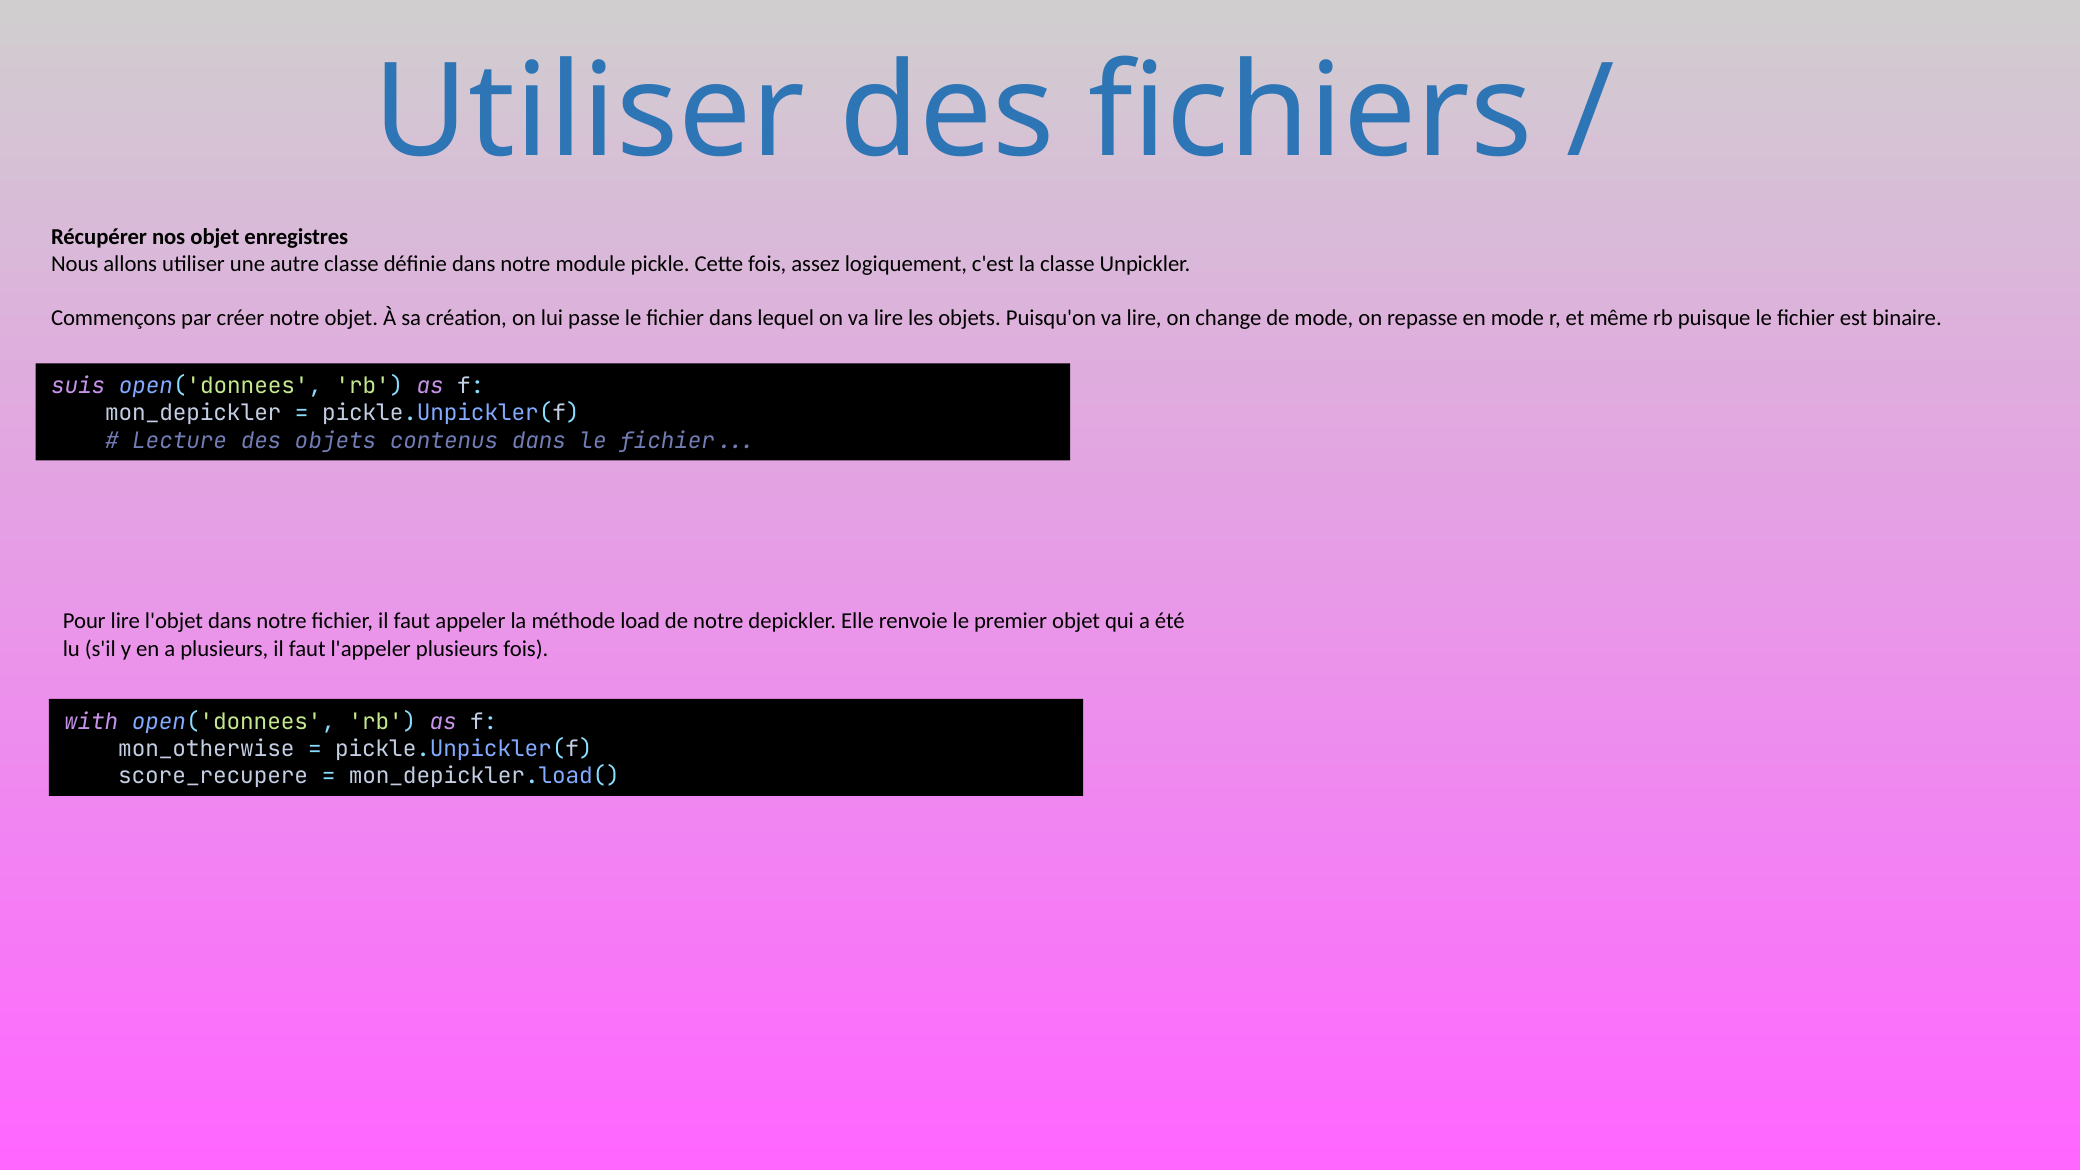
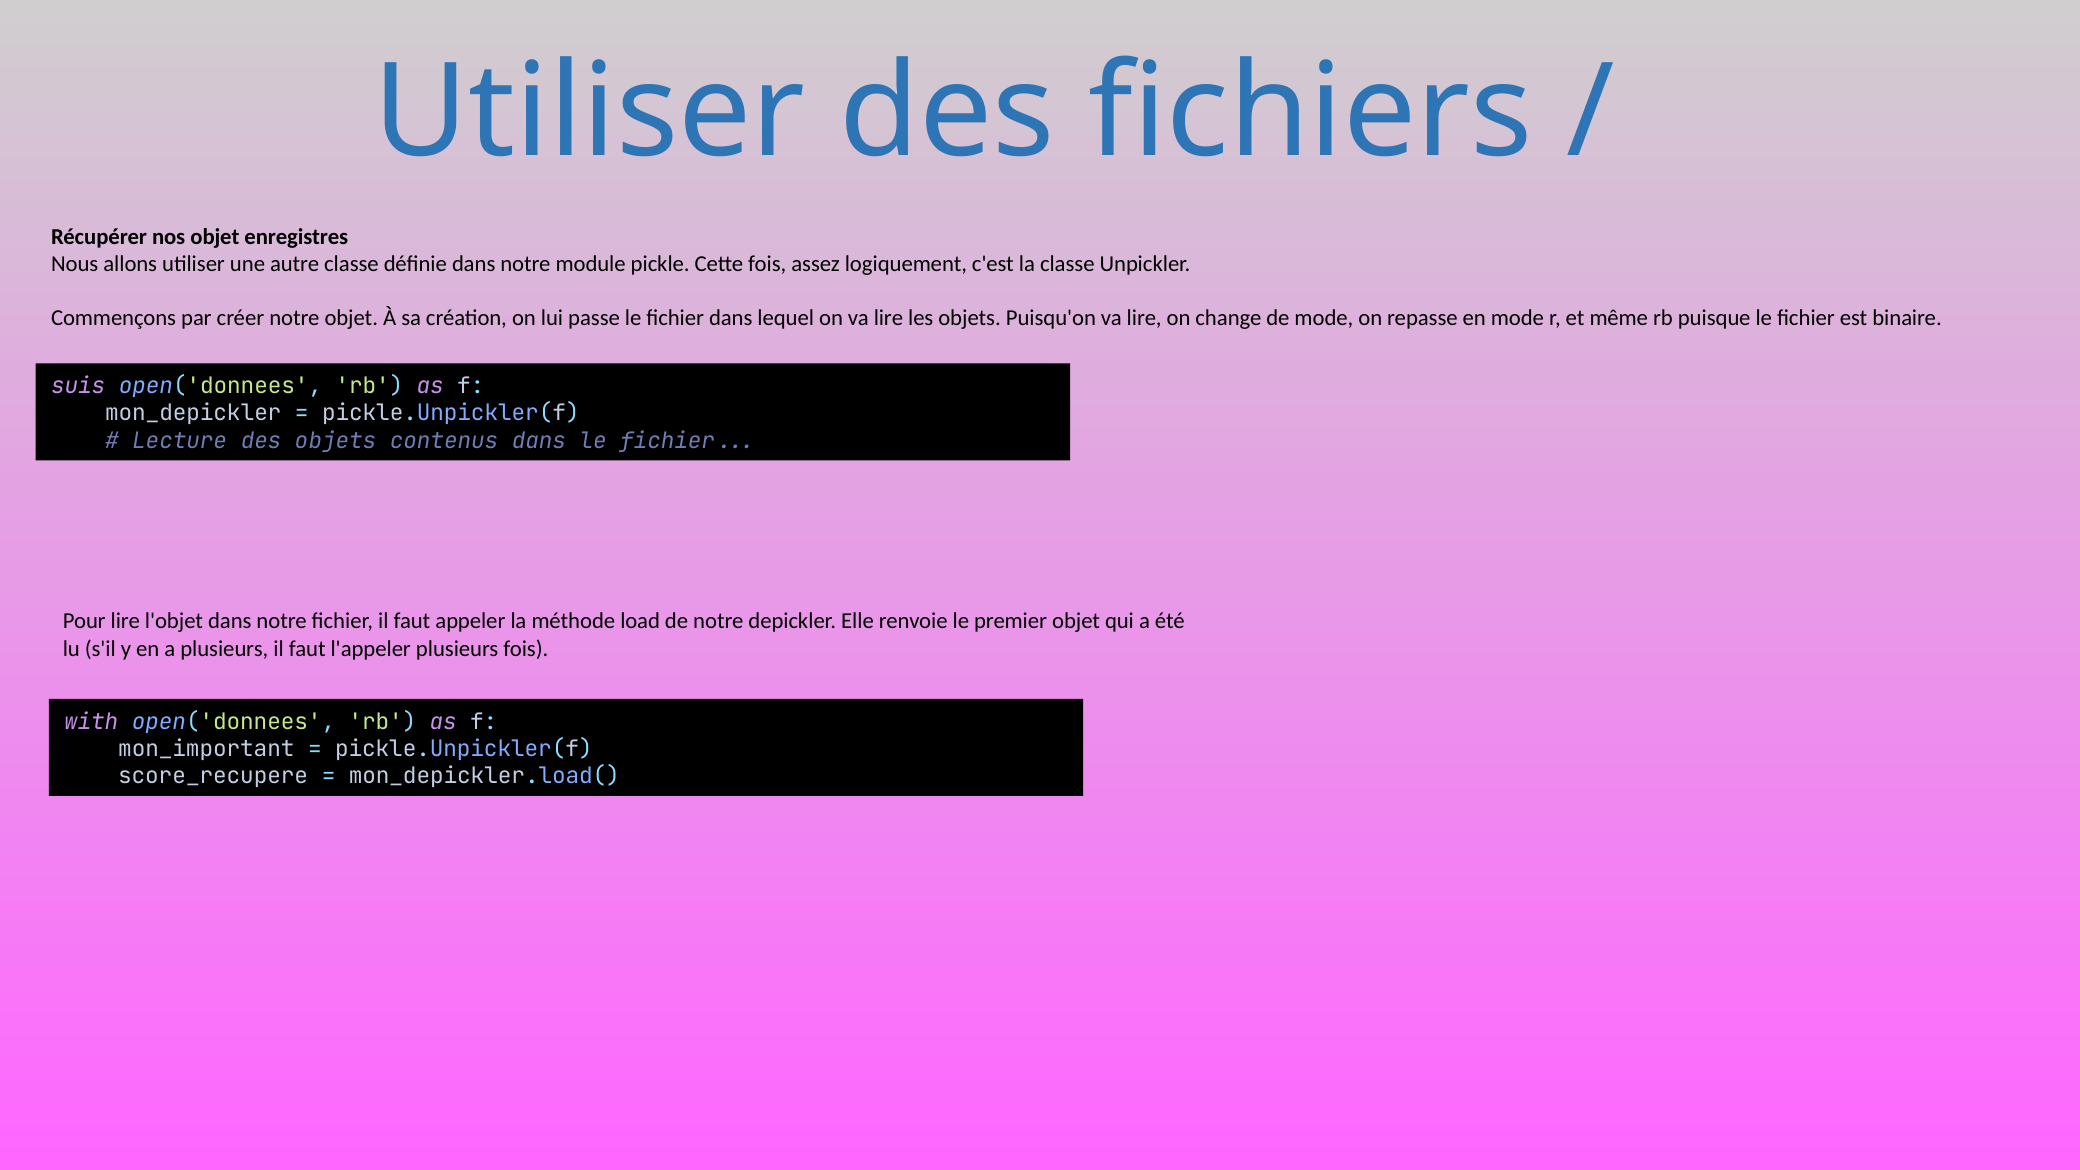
mon_otherwise: mon_otherwise -> mon_important (206, 749)
